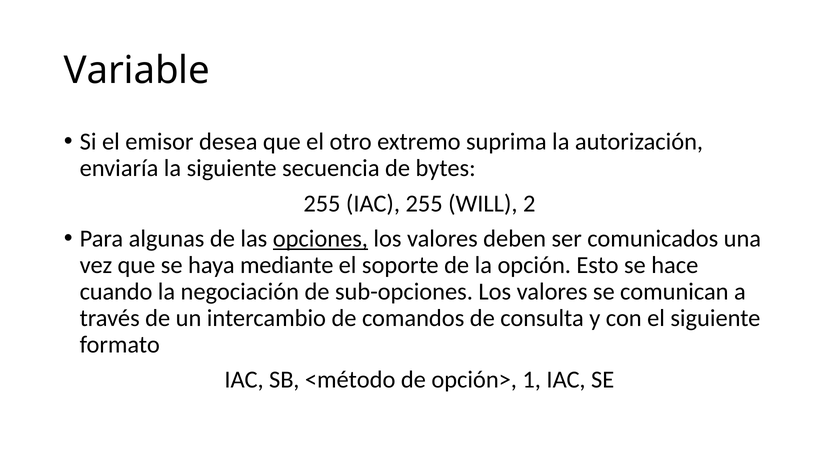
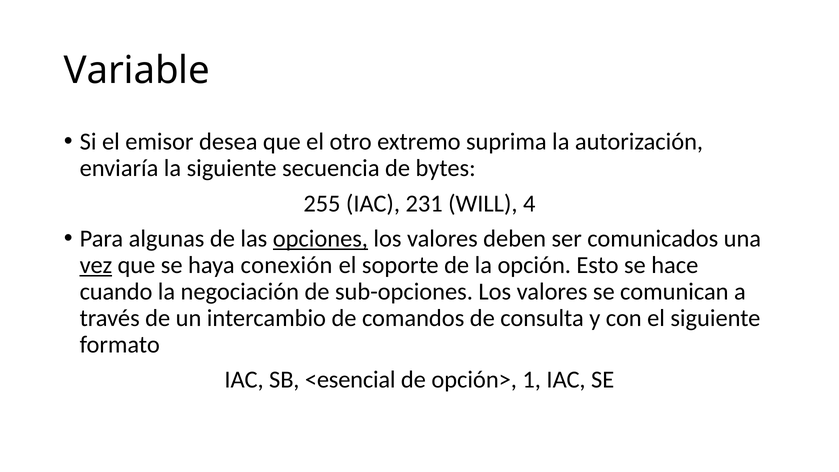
IAC 255: 255 -> 231 (424, 203)
2: 2 -> 4 (529, 203)
vez underline: none -> present (96, 265)
mediante: mediante -> conexión (287, 265)
<método: <método -> <esencial (350, 380)
